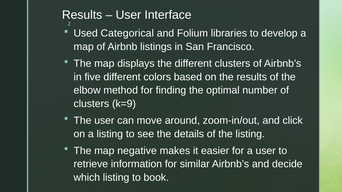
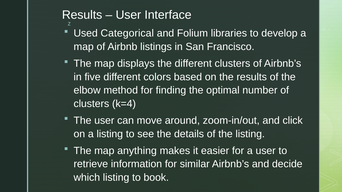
k=9: k=9 -> k=4 (124, 104)
negative: negative -> anything (137, 151)
